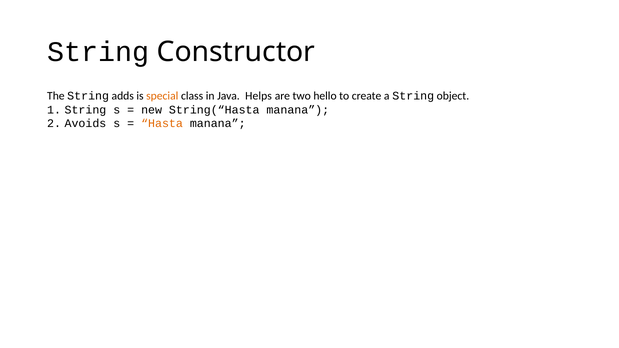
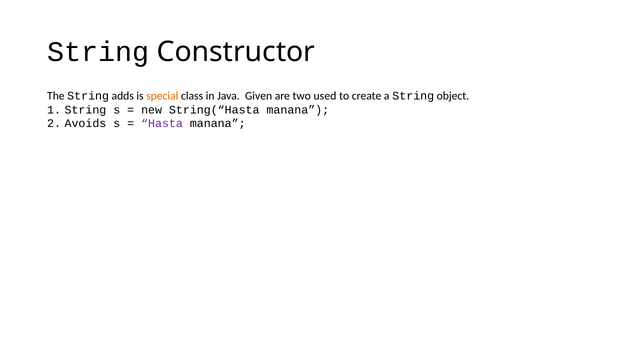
Helps: Helps -> Given (259, 96)
hello: hello -> used (325, 96)
Hasta colour: orange -> purple (162, 124)
